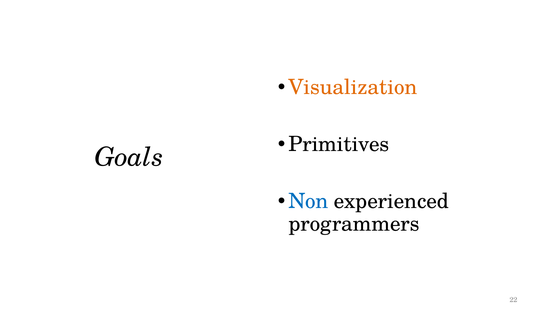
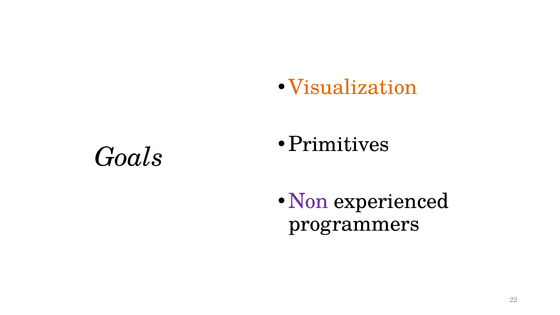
Non colour: blue -> purple (308, 201)
